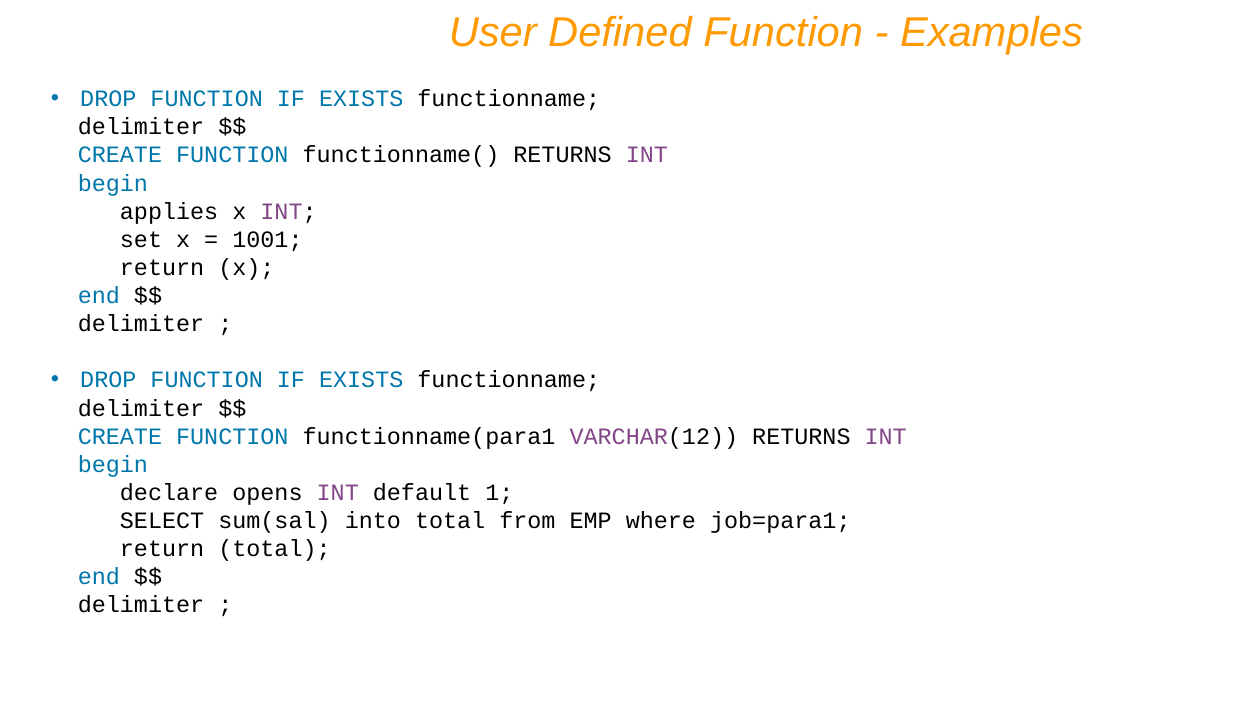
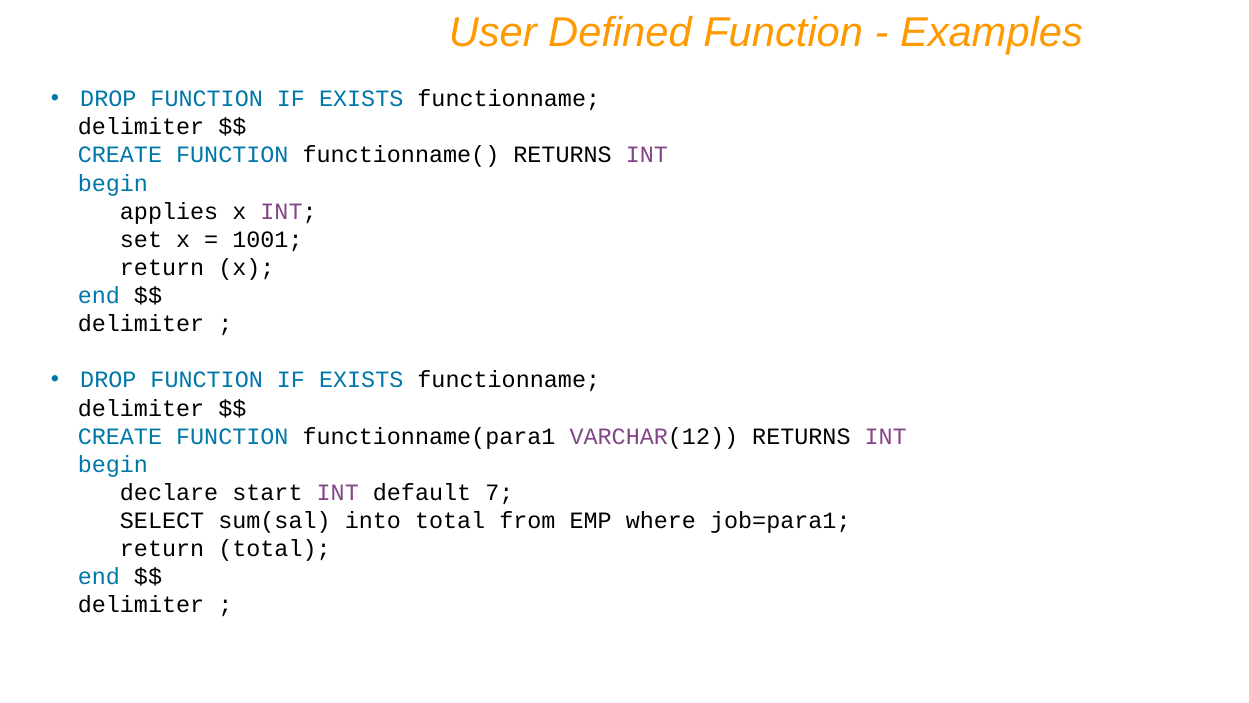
opens: opens -> start (267, 492)
1: 1 -> 7 (499, 492)
